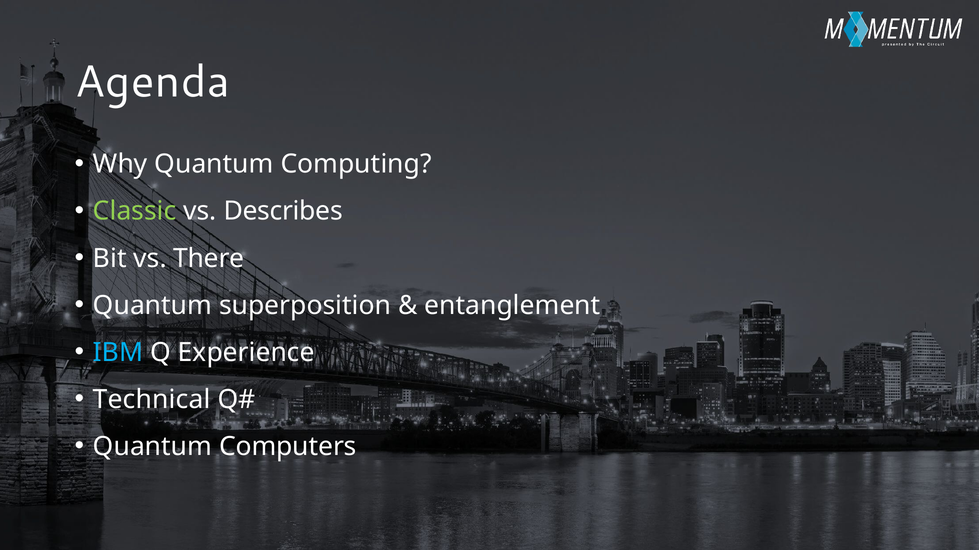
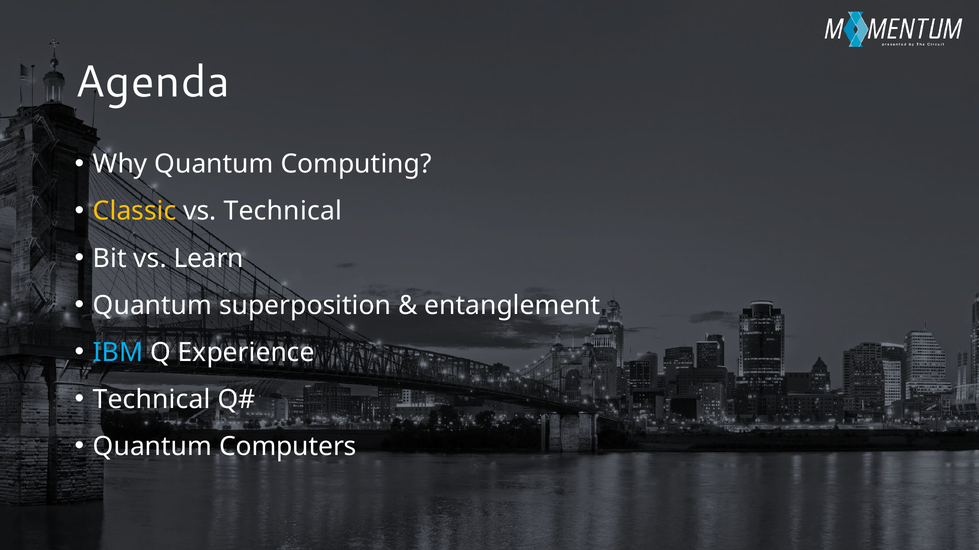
Classic colour: light green -> yellow (135, 212)
vs Describes: Describes -> Technical (283, 212)
There: There -> Learn (209, 259)
